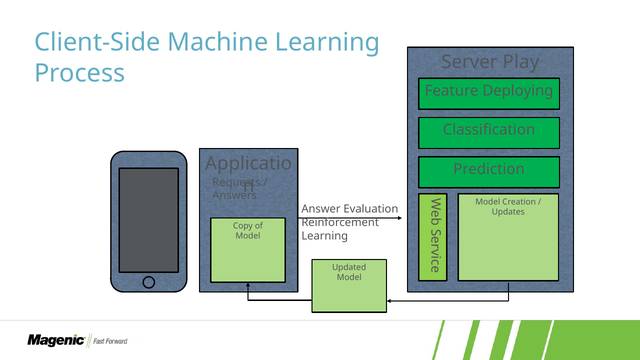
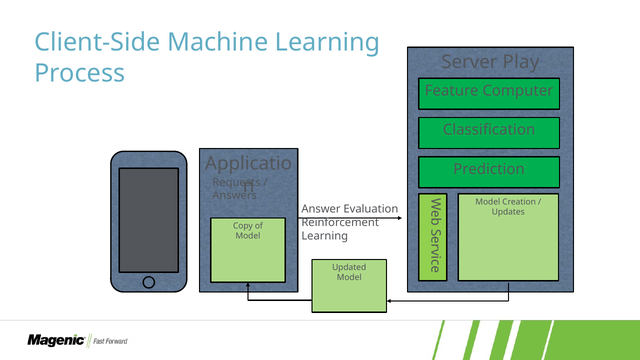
Deploying: Deploying -> Computer (518, 91)
